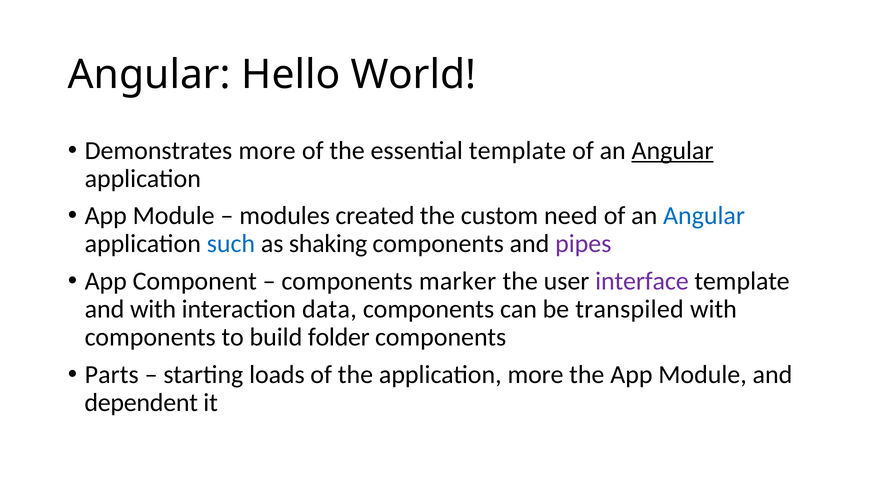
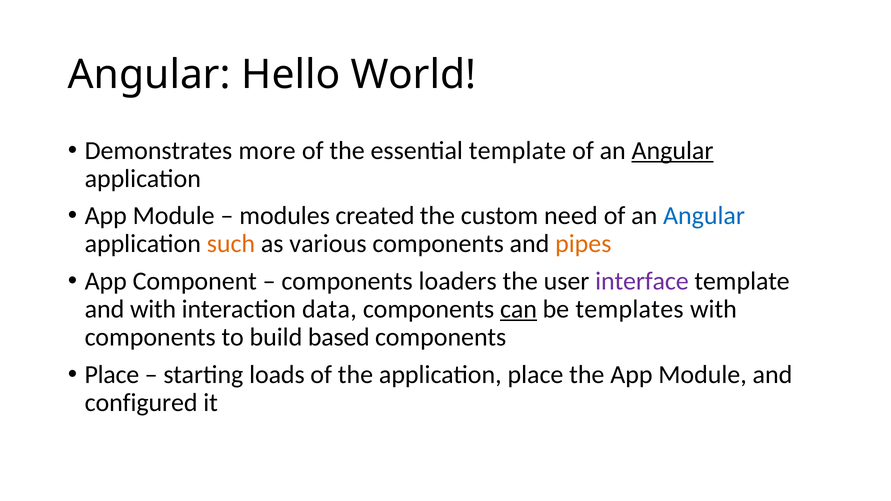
such colour: blue -> orange (231, 244)
shaking: shaking -> various (328, 244)
pipes colour: purple -> orange (583, 244)
marker: marker -> loaders (458, 281)
can underline: none -> present (518, 309)
transpiled: transpiled -> templates (629, 309)
folder: folder -> based (339, 337)
Parts: Parts -> Place (112, 375)
application more: more -> place (535, 375)
dependent: dependent -> configured (141, 403)
